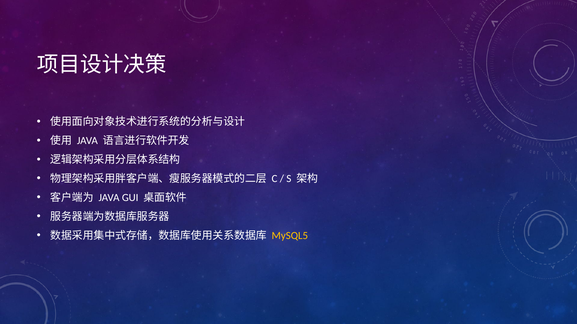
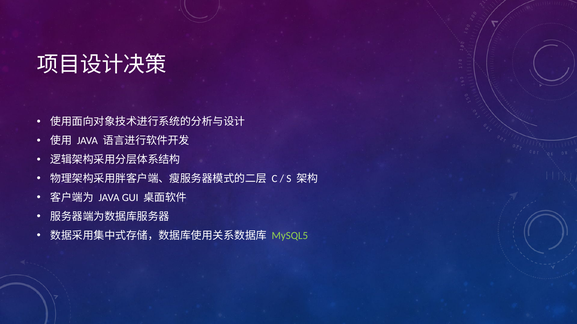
MySQL5 colour: yellow -> light green (290, 236)
